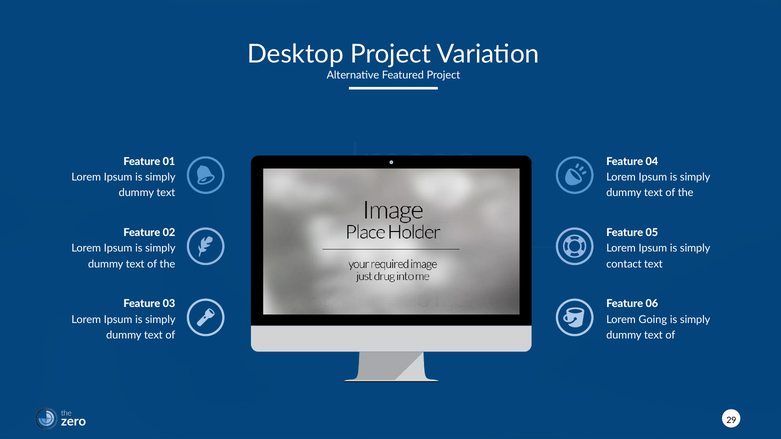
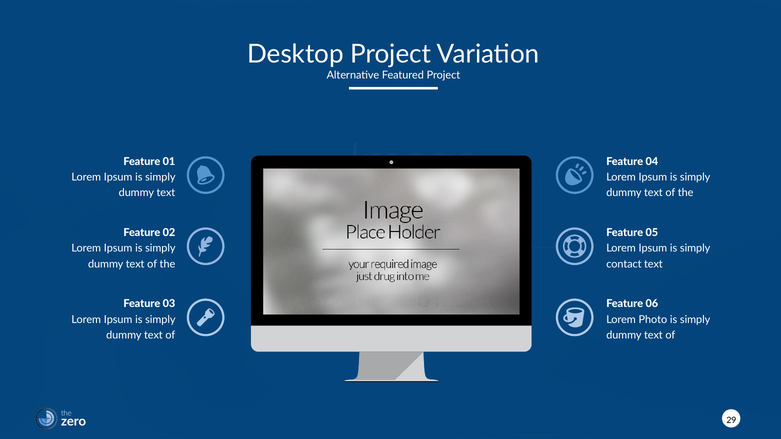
Going: Going -> Photo (653, 320)
